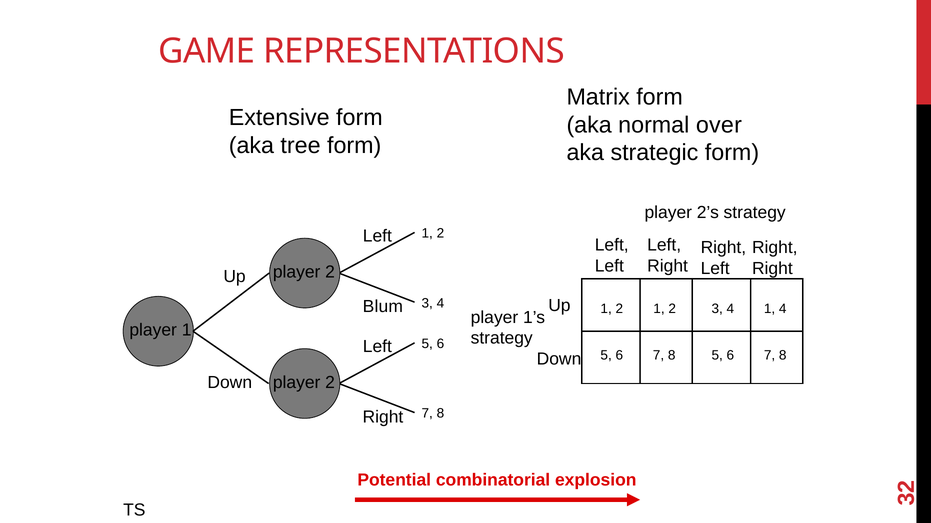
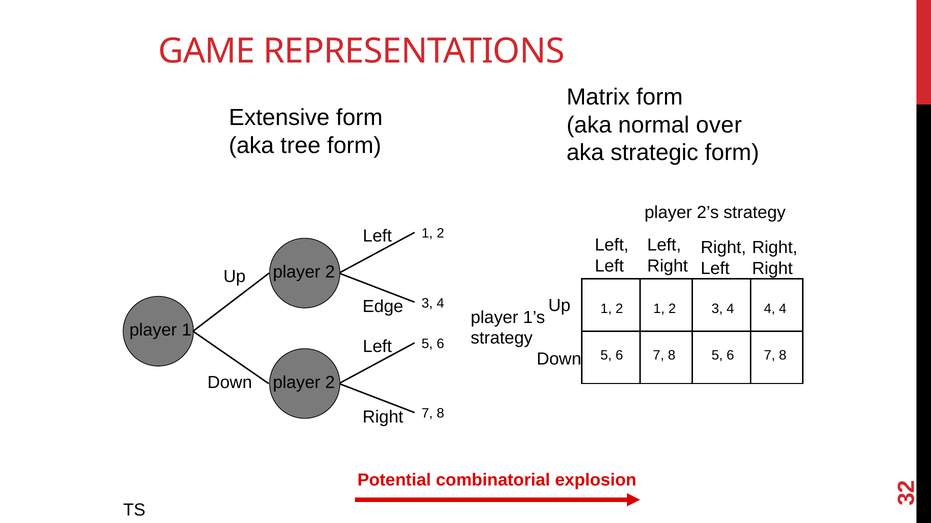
Blum: Blum -> Edge (383, 307)
1: 1 -> 4 (770, 309)
